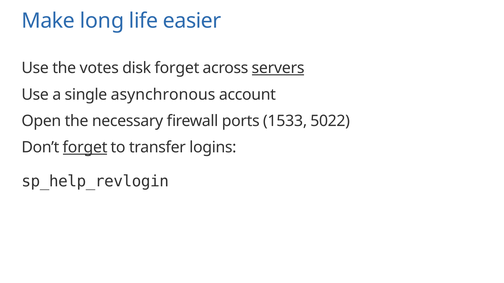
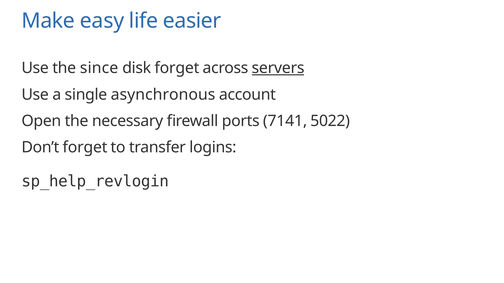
long: long -> easy (102, 21)
votes: votes -> since (99, 68)
1533: 1533 -> 7141 (285, 121)
forget underline: present -> none (85, 148)
